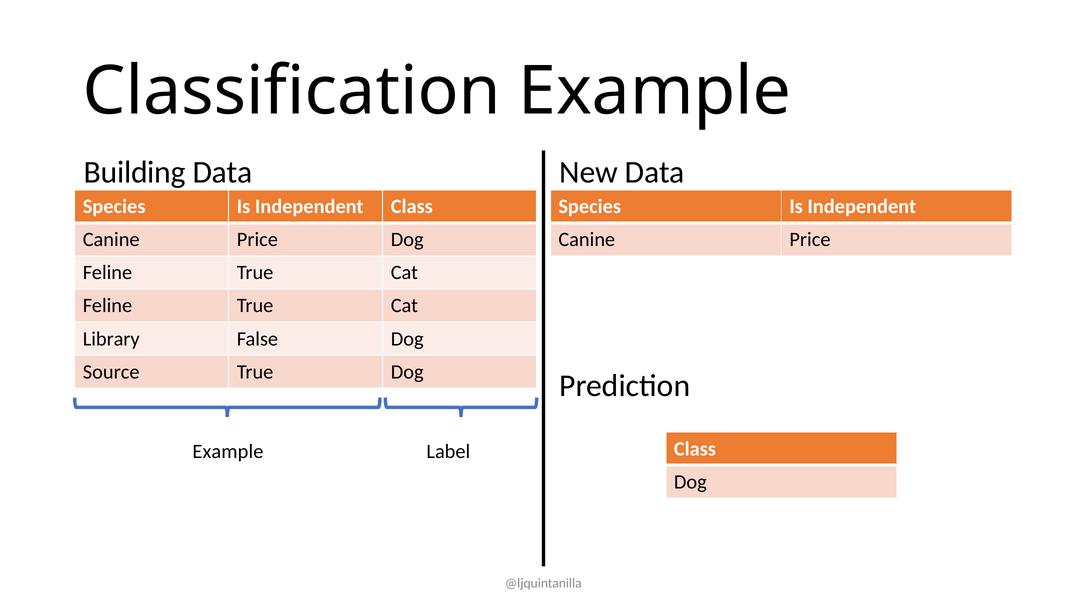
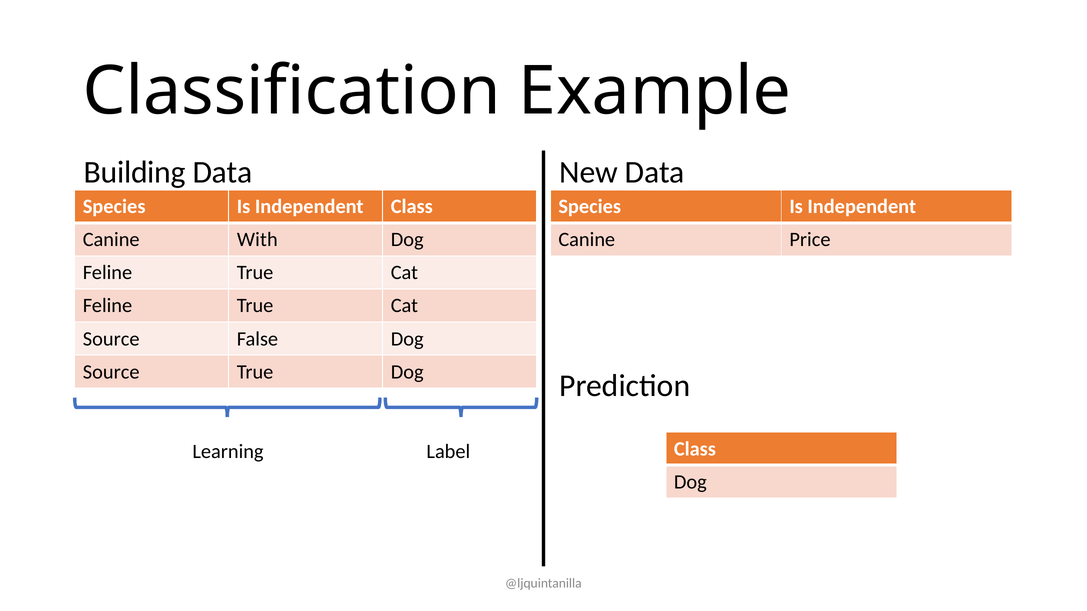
Price: Price -> With (257, 240)
Library: Library -> Source (111, 339)
Example: Example -> Learning (228, 452)
